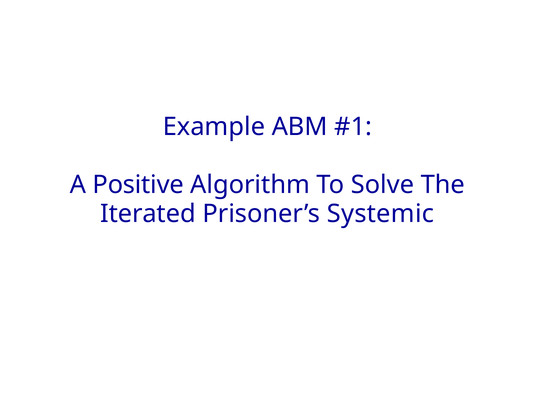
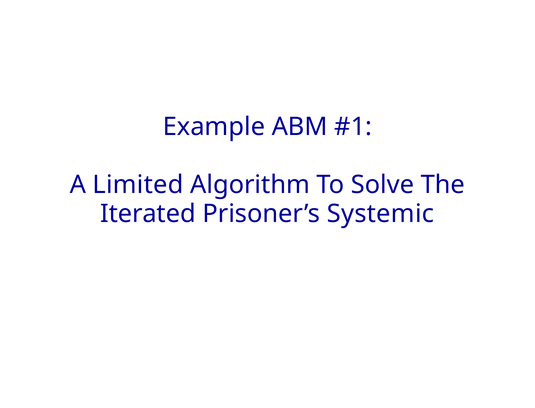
Positive: Positive -> Limited (138, 185)
